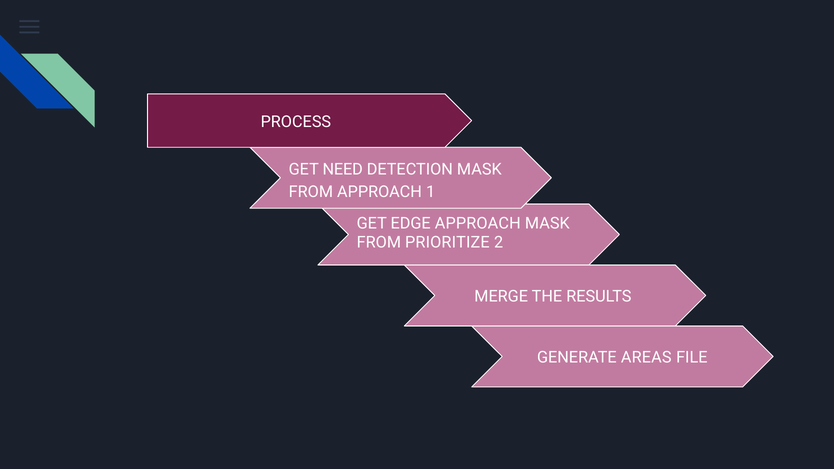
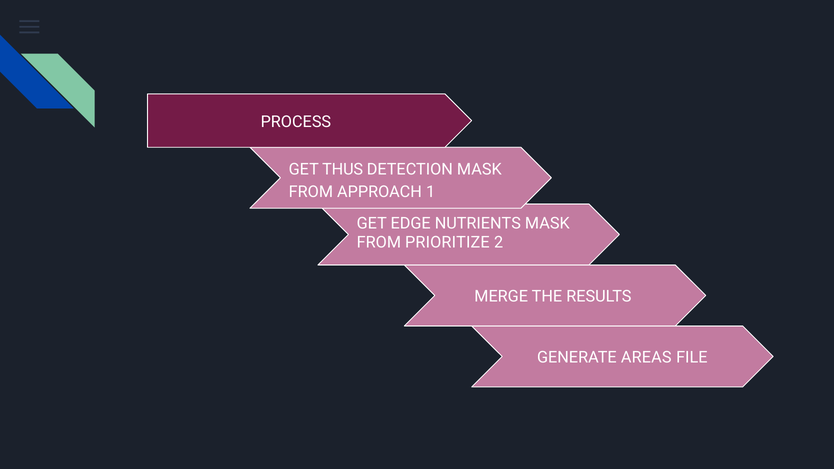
NEED: NEED -> THUS (343, 169)
EDGE APPROACH: APPROACH -> NUTRIENTS (478, 223)
